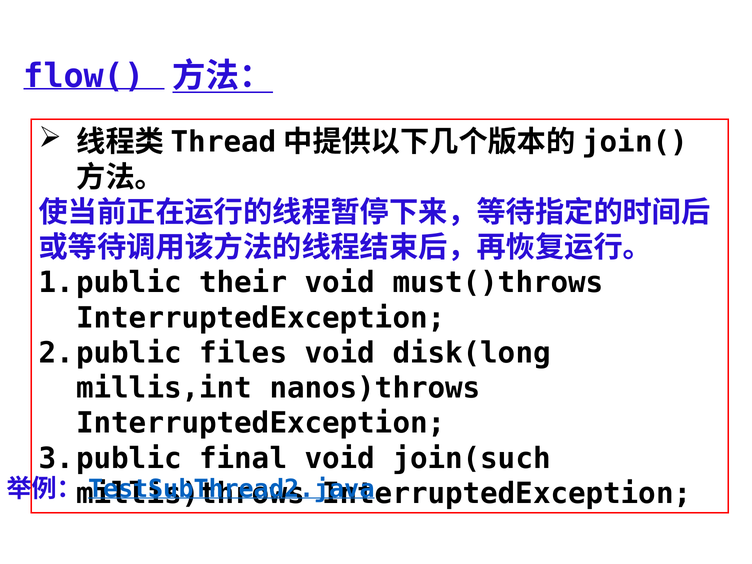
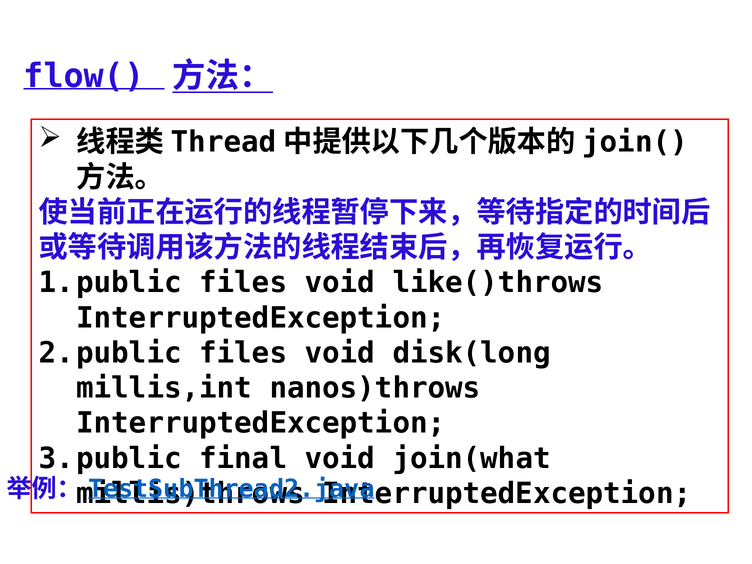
their: their -> files (243, 283)
must()throws: must()throws -> like()throws (498, 283)
join(such: join(such -> join(what (472, 458)
